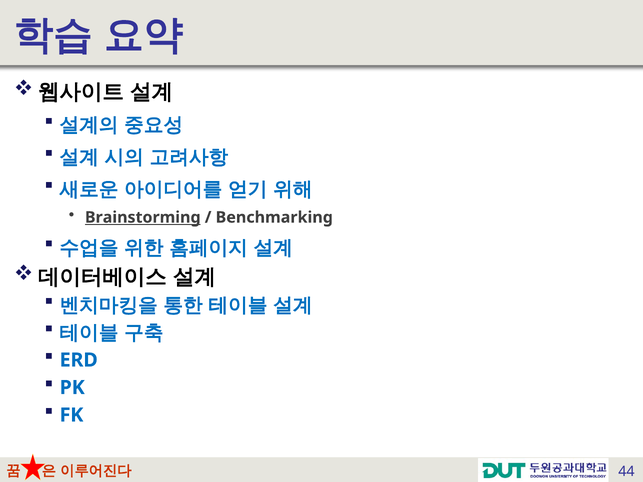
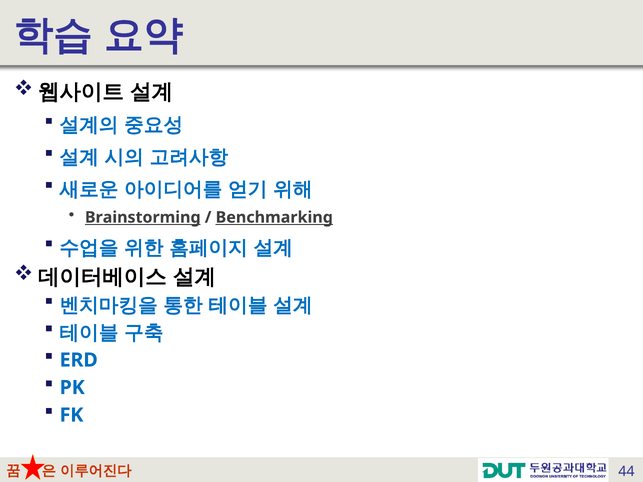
Benchmarking underline: none -> present (274, 217)
